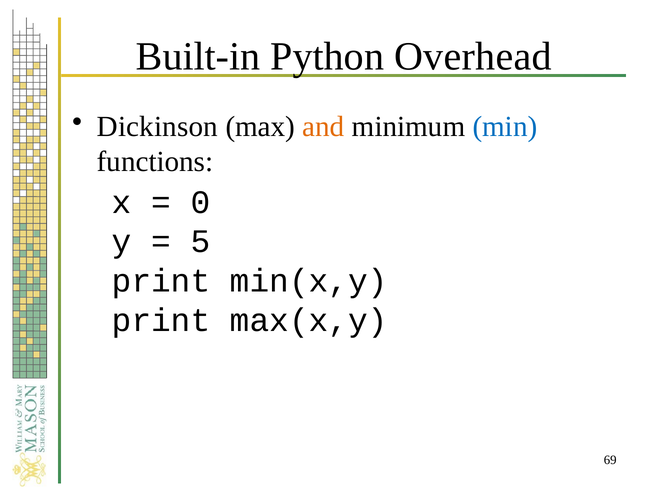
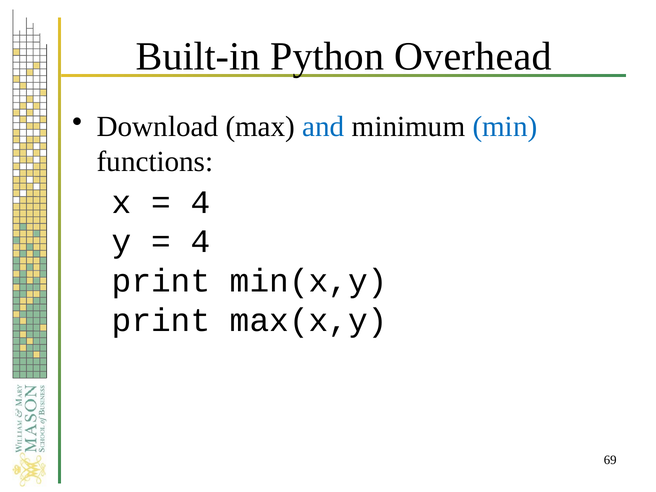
Dickinson: Dickinson -> Download (157, 127)
and colour: orange -> blue (323, 127)
0: 0 -> 4 (200, 202)
5: 5 -> 4 (200, 242)
